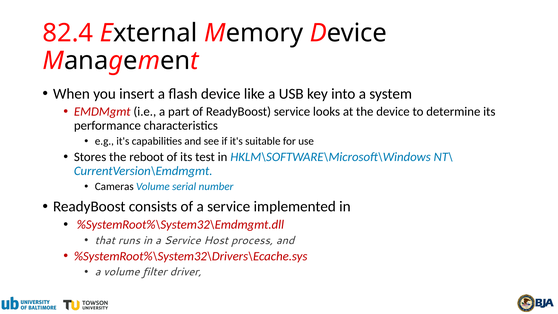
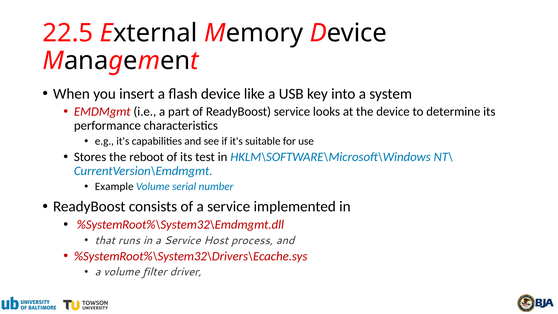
82.4: 82.4 -> 22.5 (68, 33)
Cameras: Cameras -> Example (114, 187)
